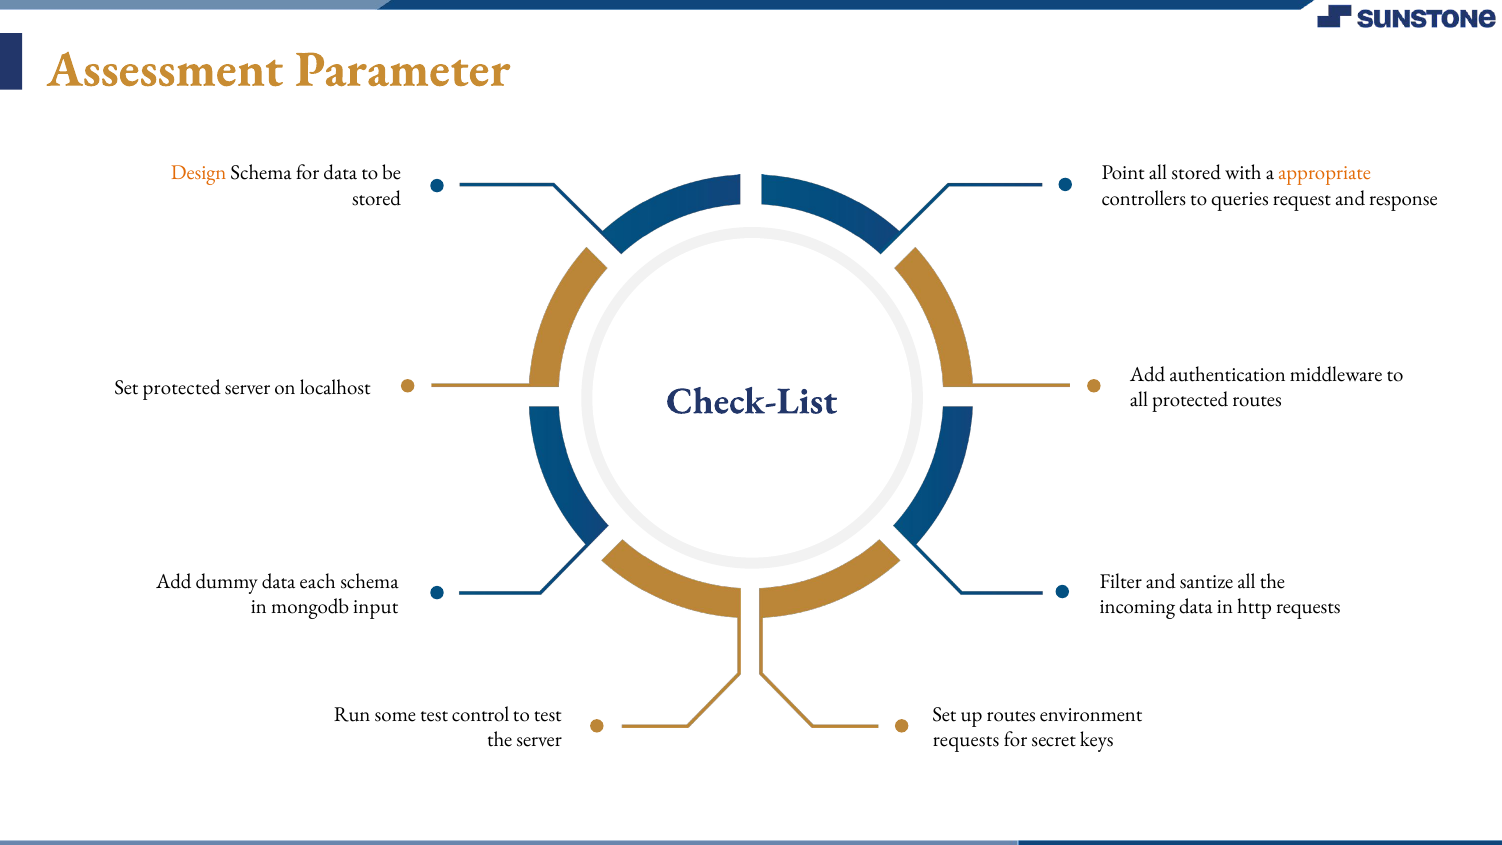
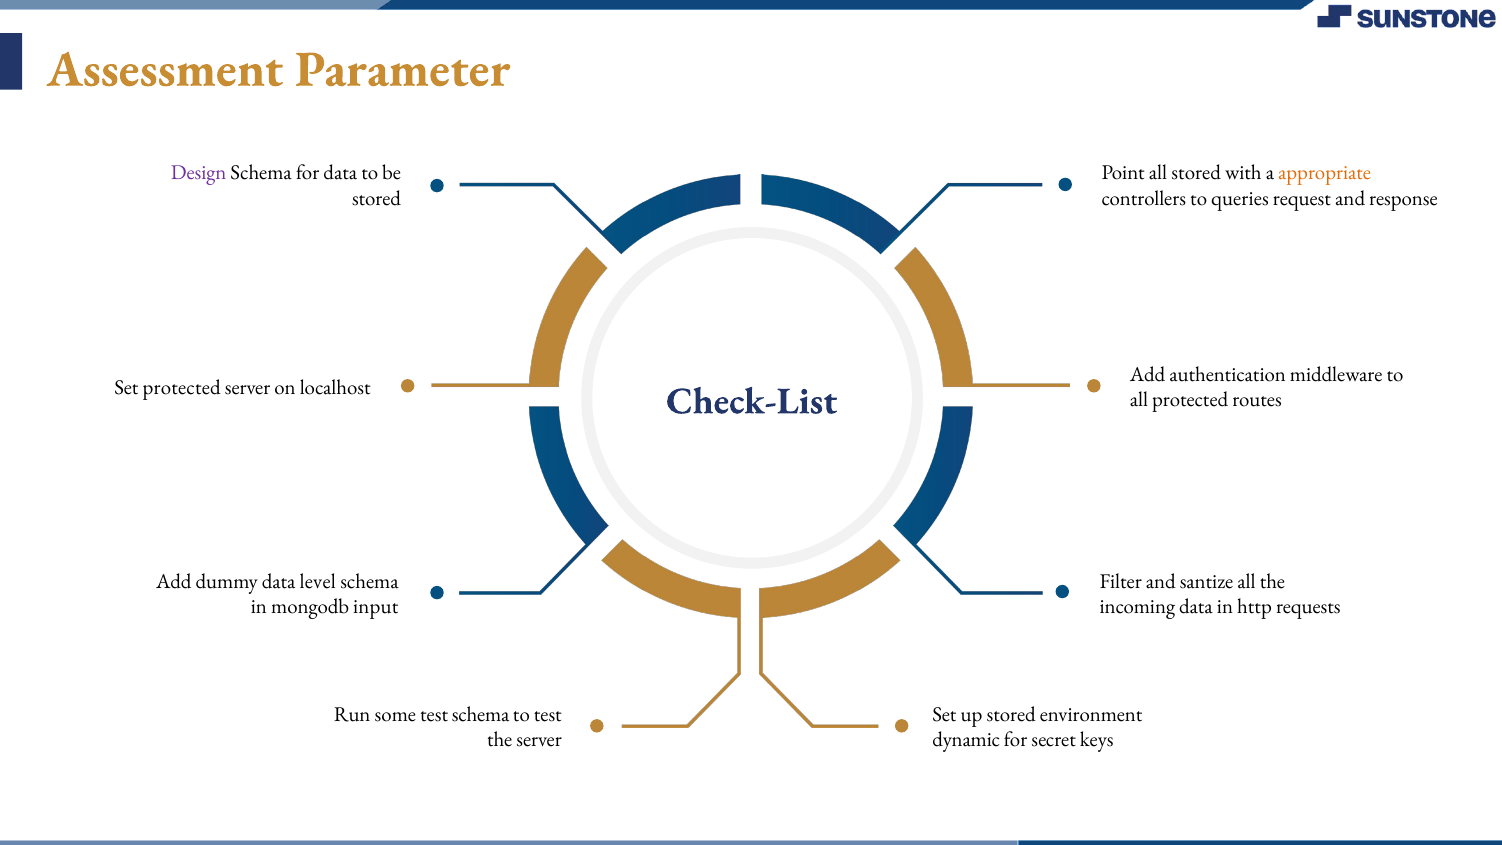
Design colour: orange -> purple (199, 173)
each: each -> level (318, 582)
test control: control -> schema (481, 715)
up routes: routes -> stored (1011, 715)
requests: requests -> dynamic (966, 740)
